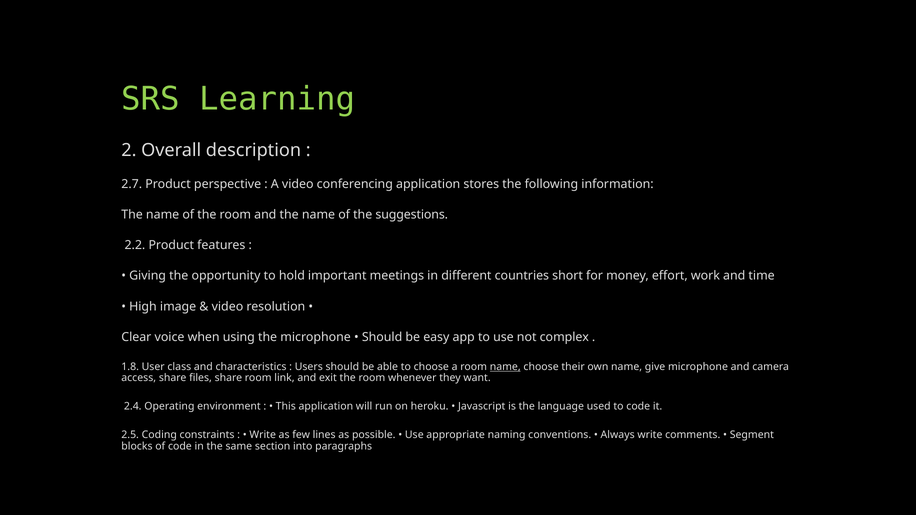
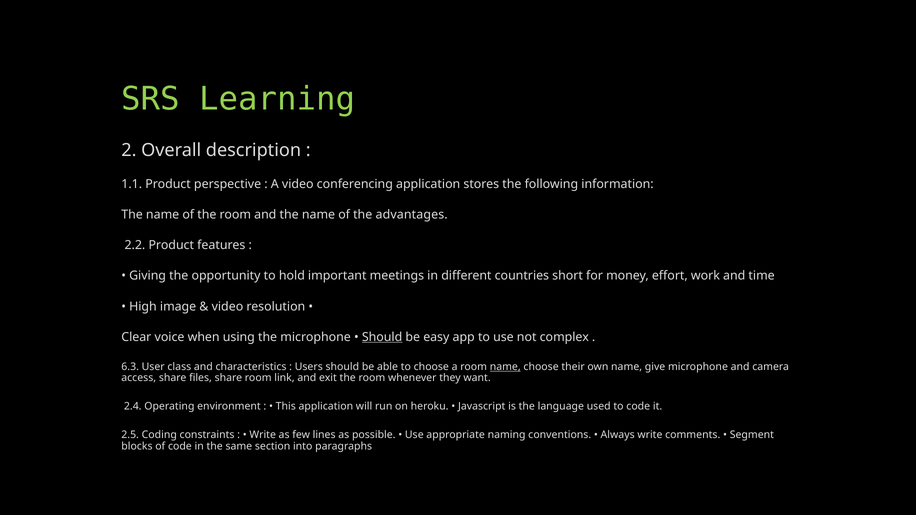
2.7: 2.7 -> 1.1 (132, 184)
suggestions: suggestions -> advantages (412, 215)
Should underline: none -> present (382, 337)
1.8: 1.8 -> 6.3 (130, 367)
